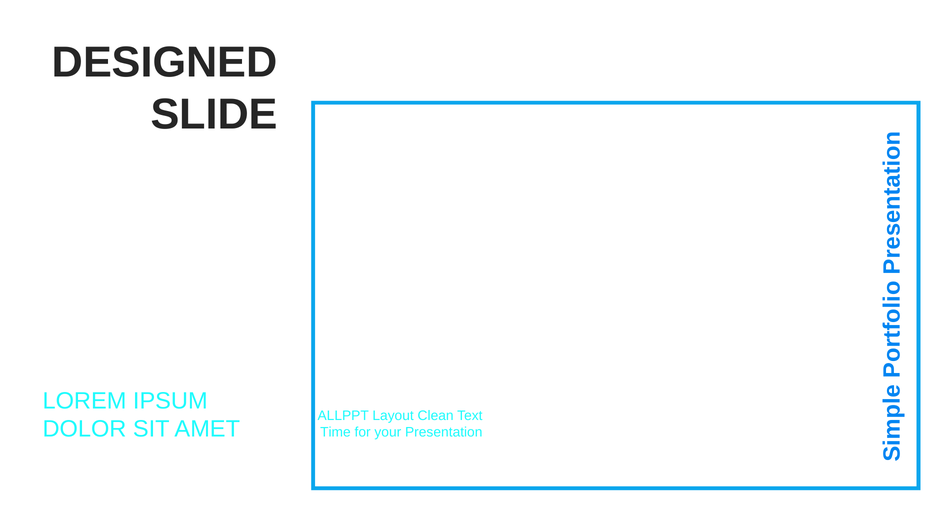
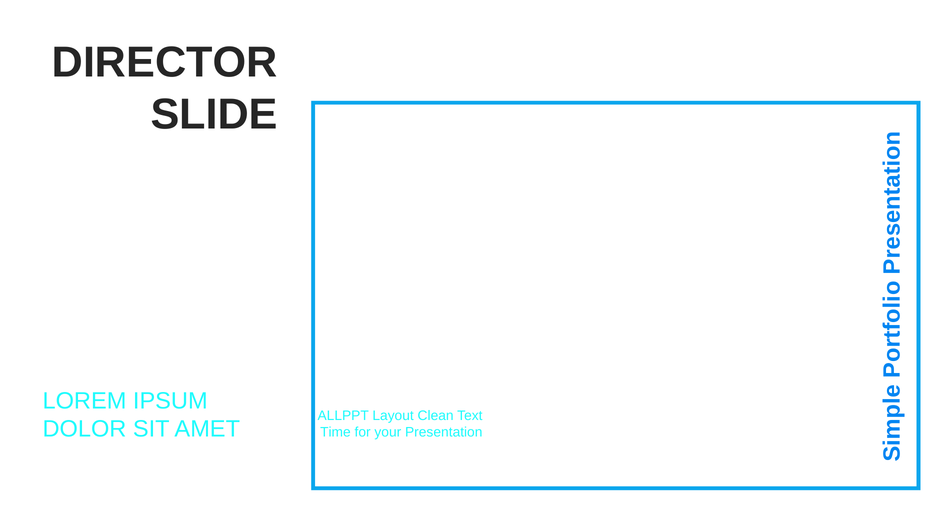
DESIGNED: DESIGNED -> DIRECTOR (165, 62)
